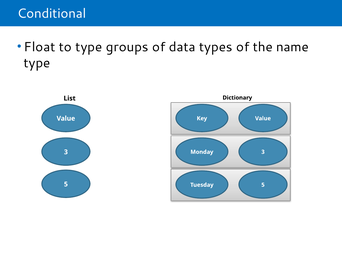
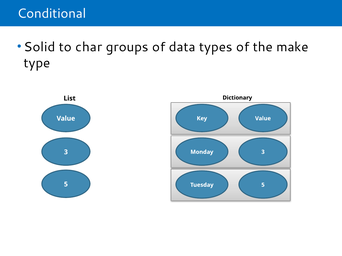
Float: Float -> Solid (39, 47)
to type: type -> char (89, 47)
name: name -> make (292, 47)
